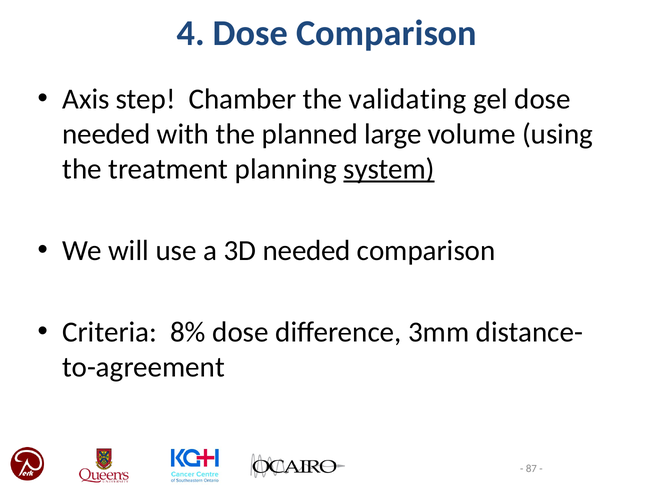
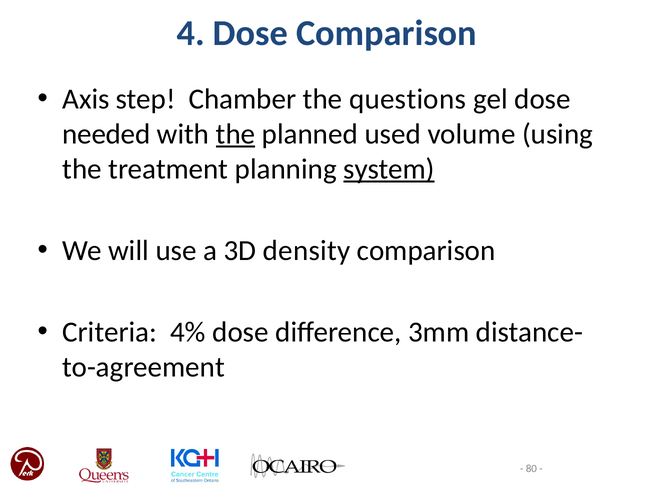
validating: validating -> questions (407, 99)
the underline: none -> present (236, 134)
large: large -> used (393, 134)
3D needed: needed -> density (307, 250)
8%: 8% -> 4% (188, 332)
87: 87 -> 80 (531, 468)
